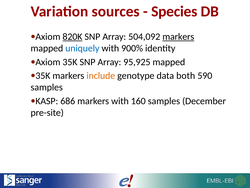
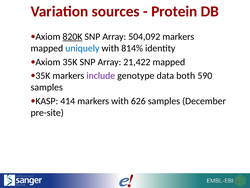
Species: Species -> Protein (174, 11)
markers underline: present -> none (178, 37)
900%: 900% -> 814% (132, 48)
95,925: 95,925 -> 21,422 (137, 62)
include colour: orange -> purple (101, 75)
686: 686 -> 414 (68, 101)
160: 160 -> 626 (138, 101)
